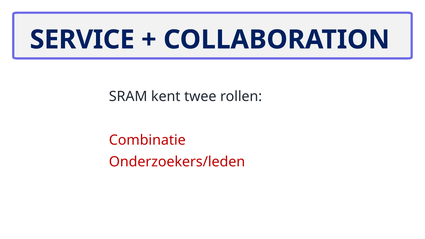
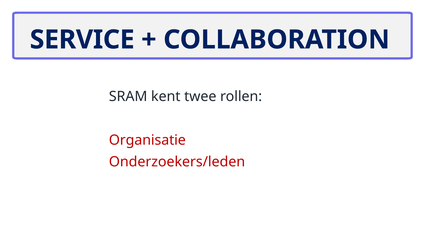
Combinatie: Combinatie -> Organisatie (147, 140)
